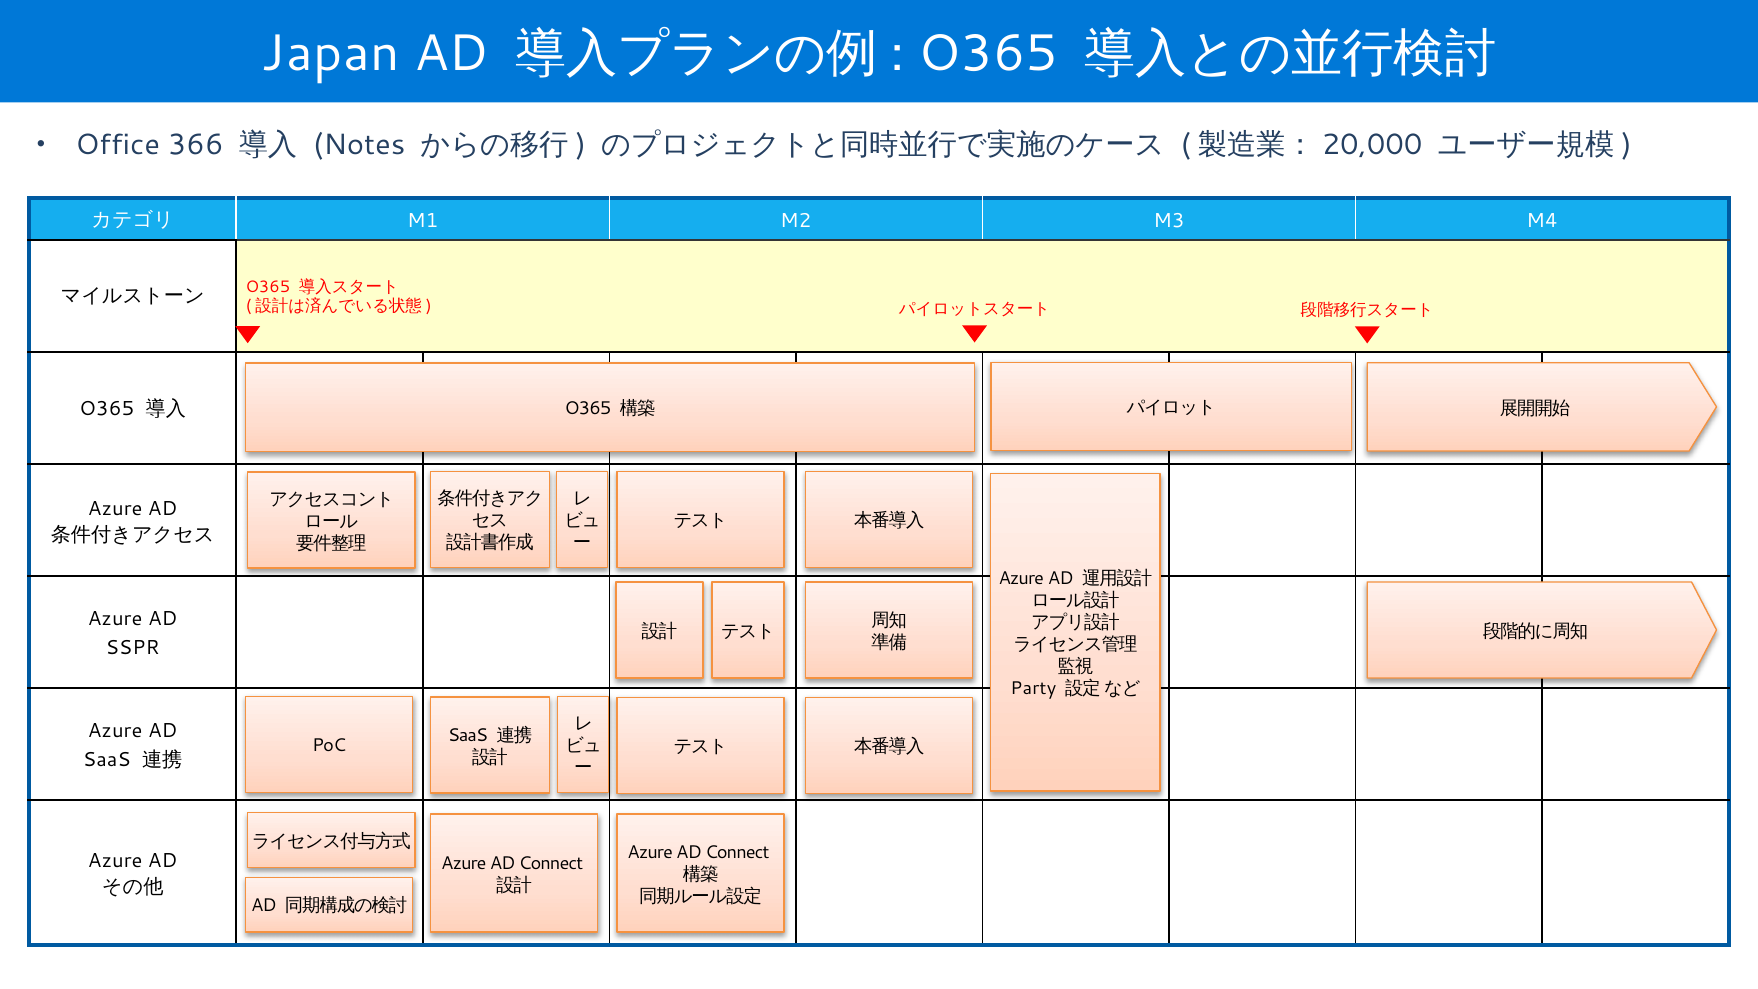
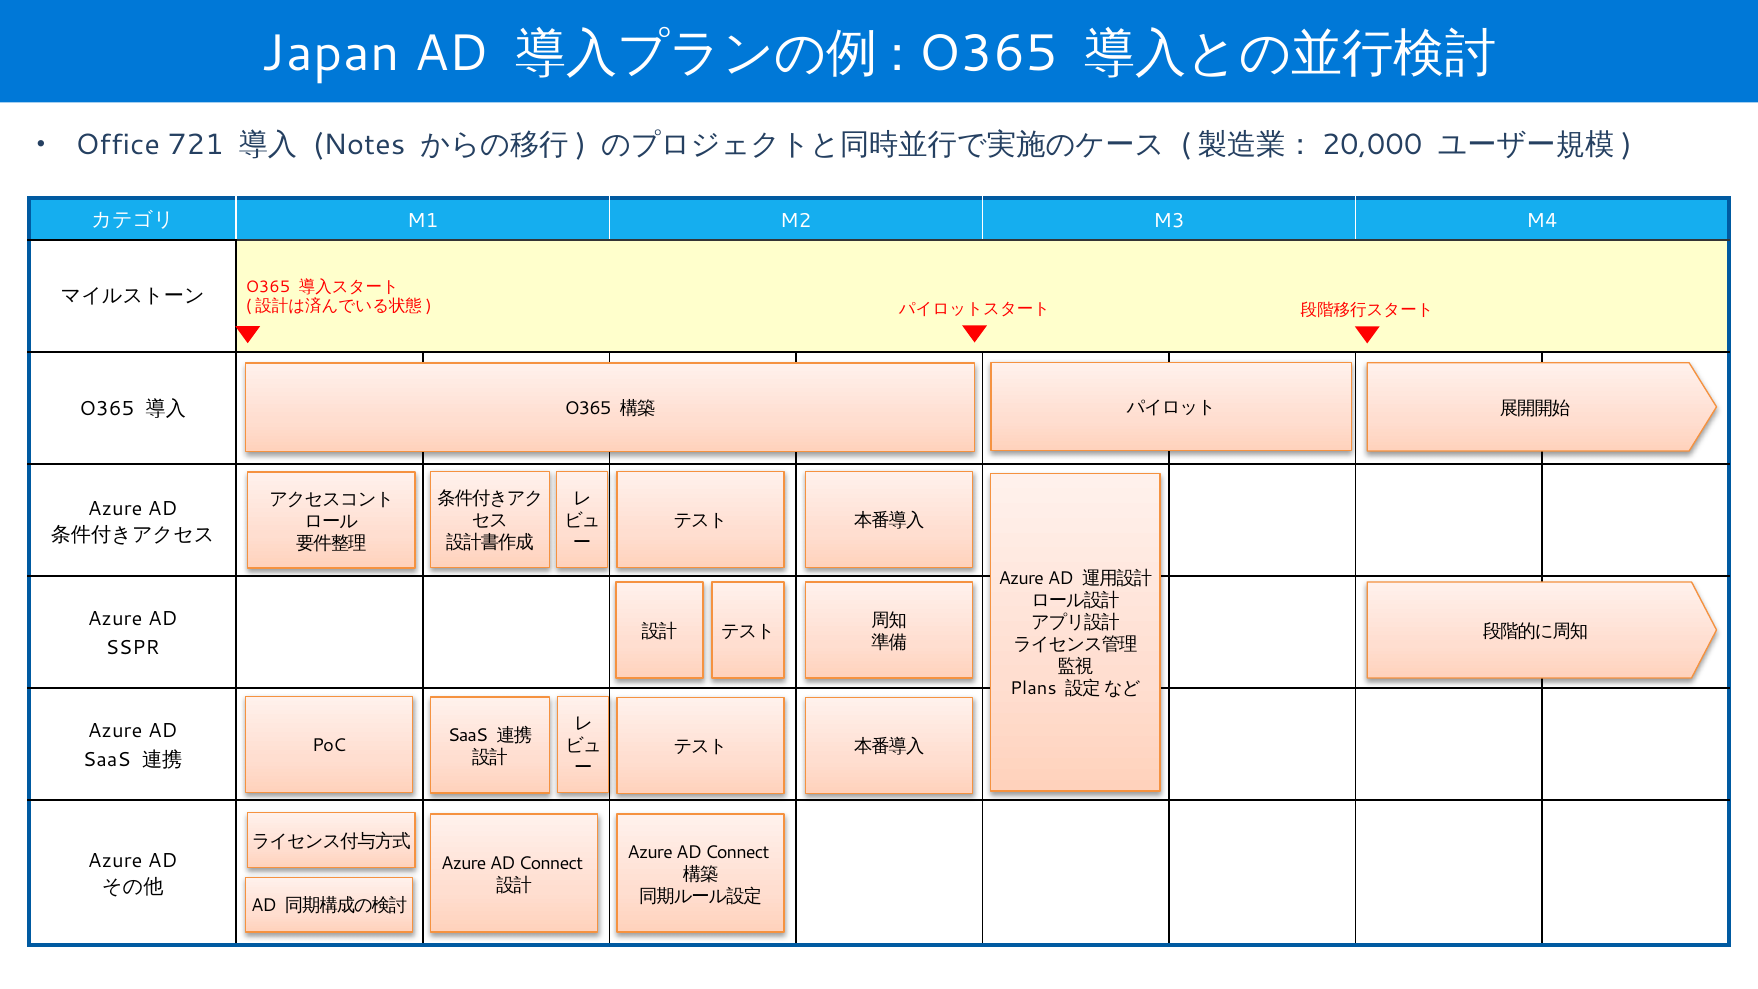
366: 366 -> 721 (196, 144)
Party: Party -> Plans (1033, 689)
